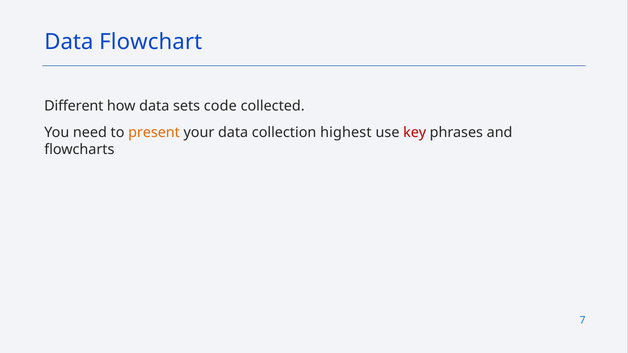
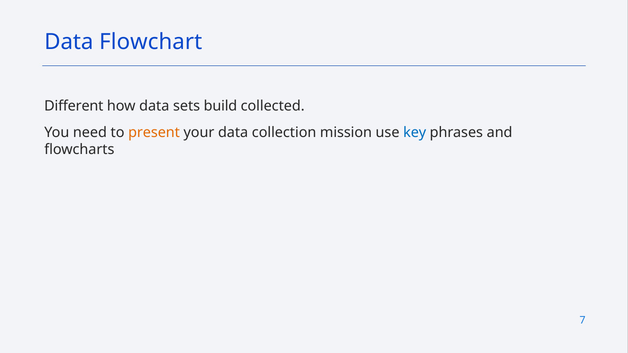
code: code -> build (220, 106)
highest: highest -> mission (346, 132)
key colour: red -> blue (415, 132)
